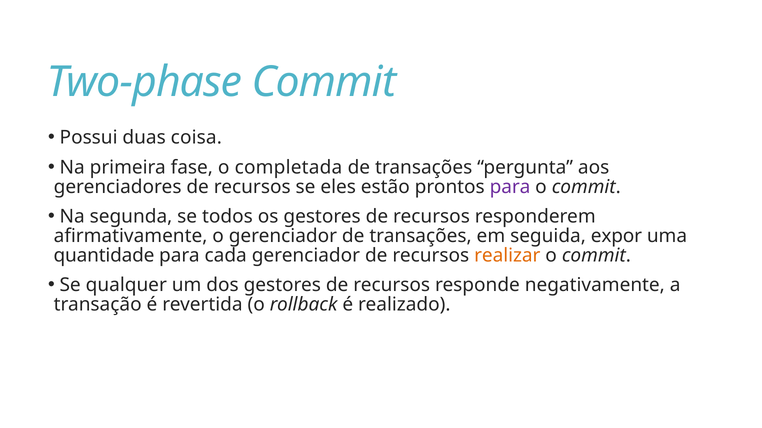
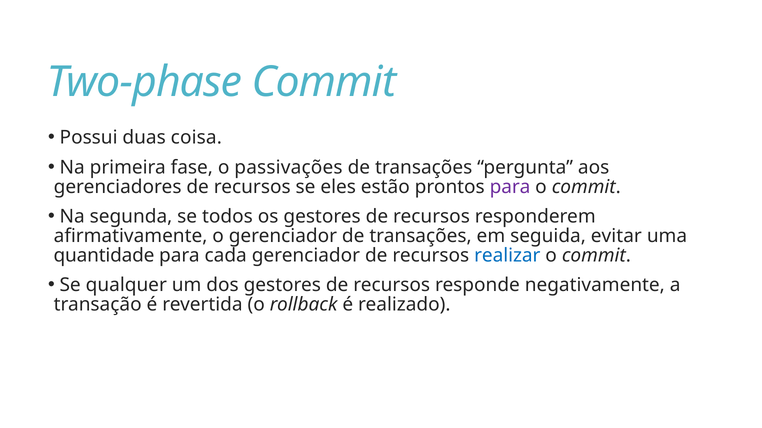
completada: completada -> passivações (288, 168)
expor: expor -> evitar (616, 236)
realizar colour: orange -> blue (507, 256)
